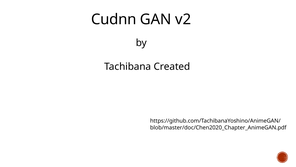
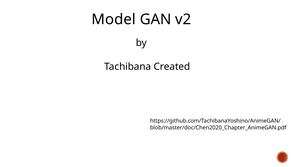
Cudnn: Cudnn -> Model (114, 19)
